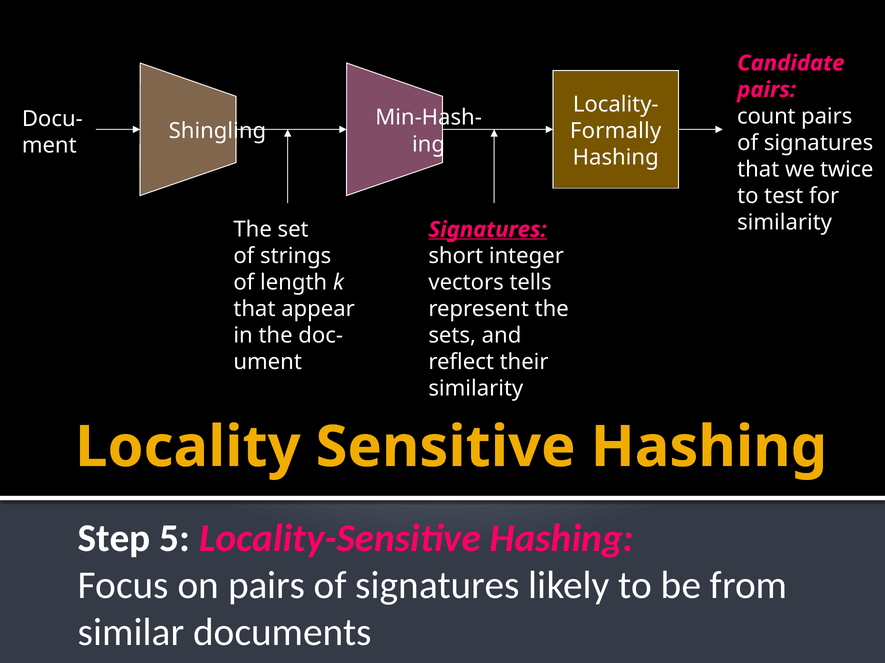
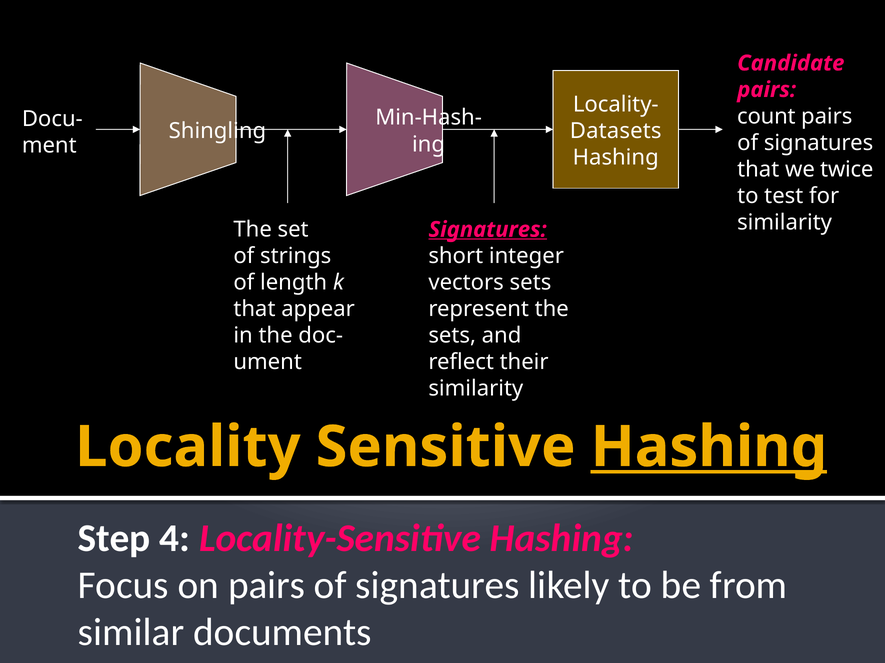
Formally: Formally -> Datasets (616, 131)
vectors tells: tells -> sets (530, 283)
Hashing underline: none -> present (709, 448)
5: 5 -> 4 (175, 539)
